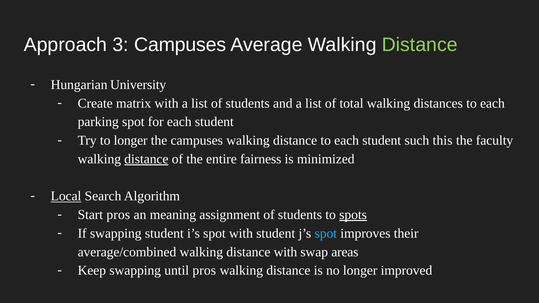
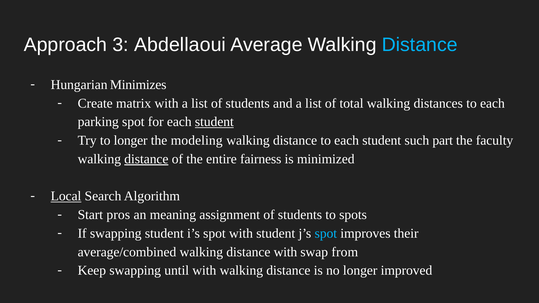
3 Campuses: Campuses -> Abdellaoui (180, 45)
Distance colour: light green -> light blue (420, 45)
University: University -> Minimizes (138, 85)
student underline: none -> present (214, 122)
the campuses: campuses -> modeling (197, 141)
this: this -> part (443, 141)
spots underline: present -> none (353, 215)
areas: areas -> from (345, 252)
until pros: pros -> with (204, 271)
